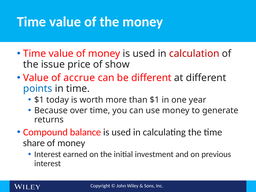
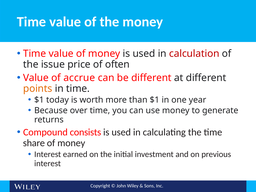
show: show -> often (117, 64)
points colour: blue -> orange (38, 89)
balance: balance -> consists (85, 132)
